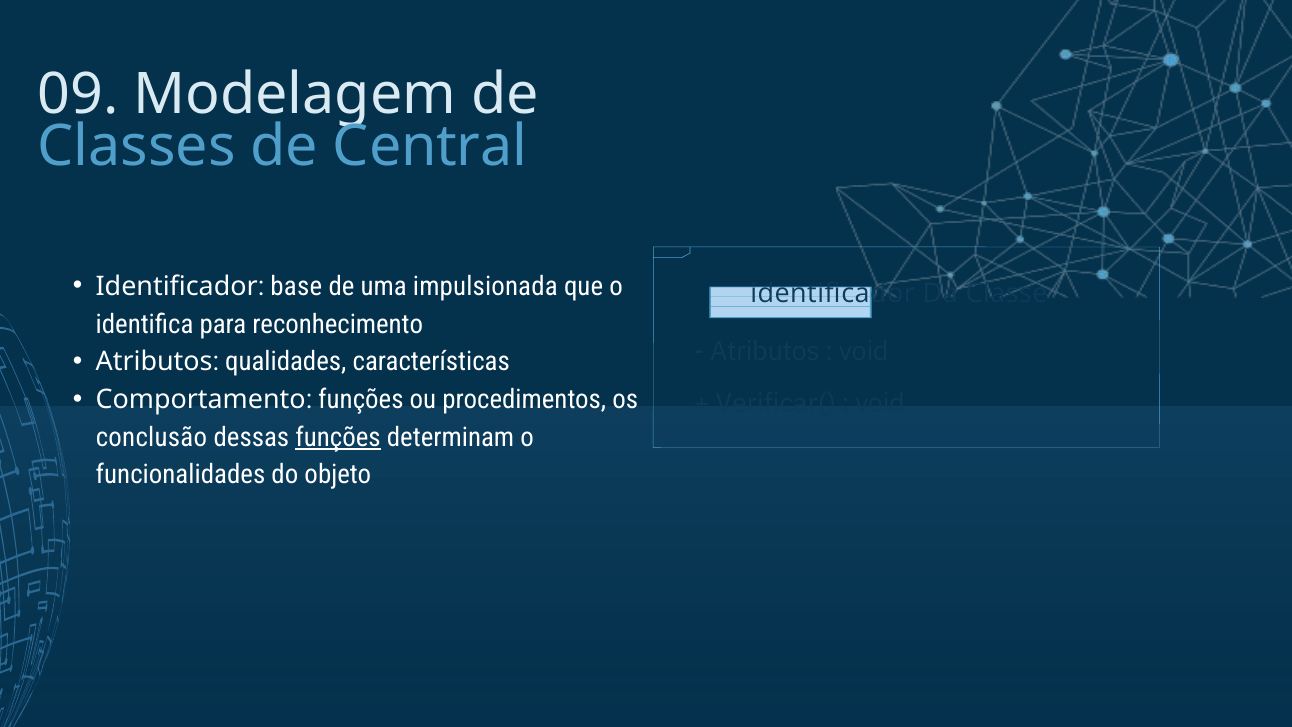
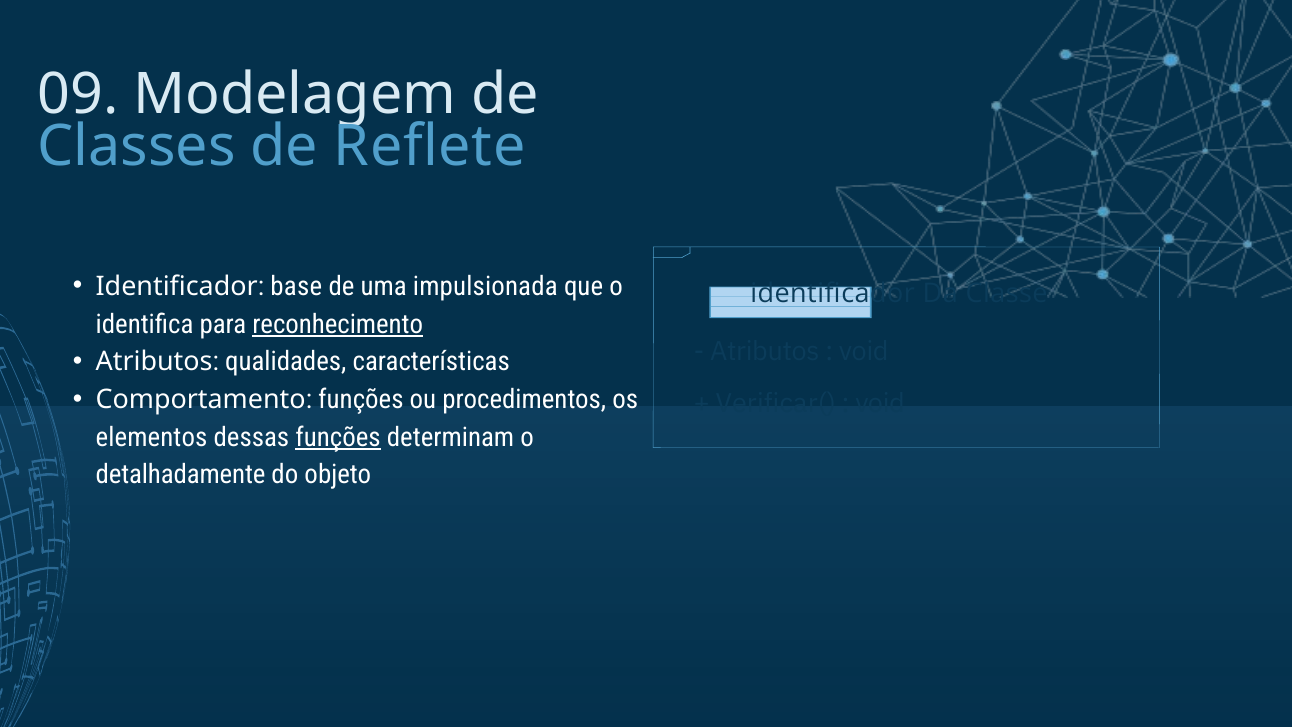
Central: Central -> Reflete (430, 147)
reconhecimento underline: none -> present (338, 324)
conclusão: conclusão -> elementos (152, 437)
funcionalidades: funcionalidades -> detalhadamente (181, 475)
